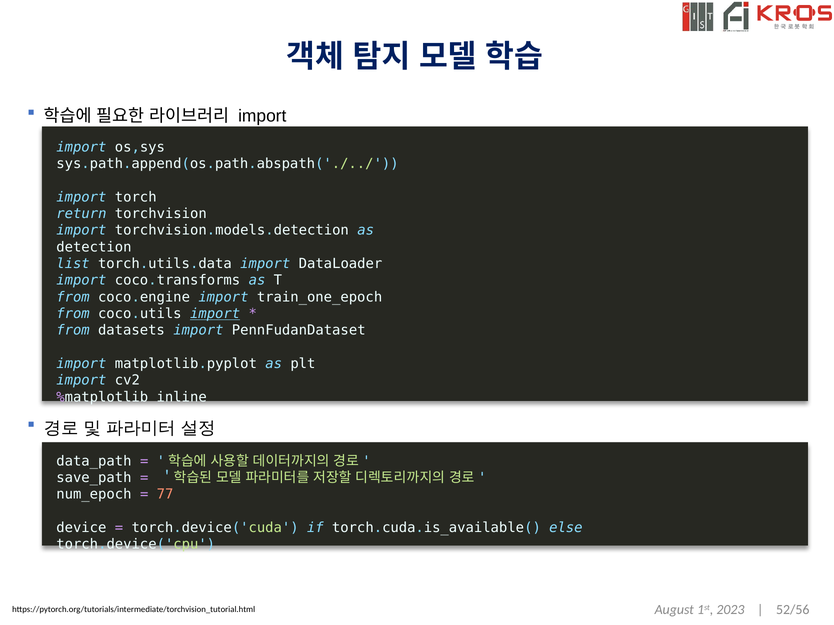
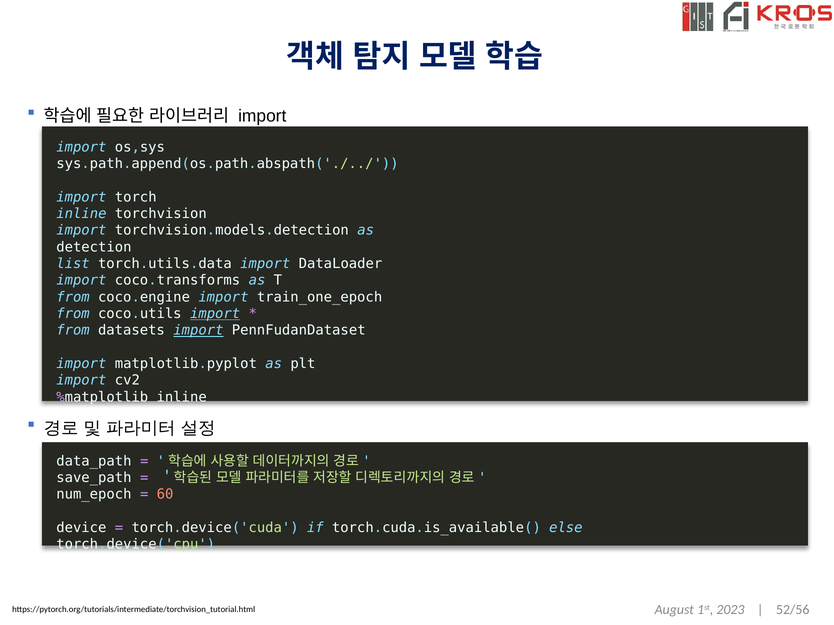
return: return -> inline (81, 214)
import underline: none -> present (198, 331)
77: 77 -> 60 (165, 495)
